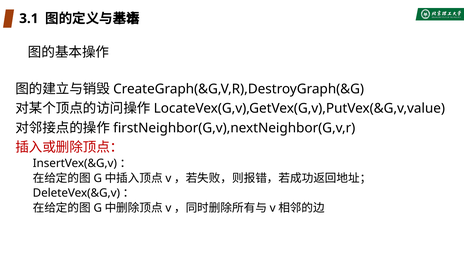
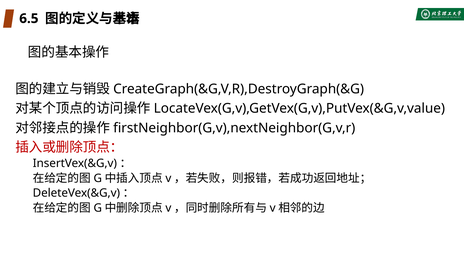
3.1: 3.1 -> 6.5 (29, 19)
